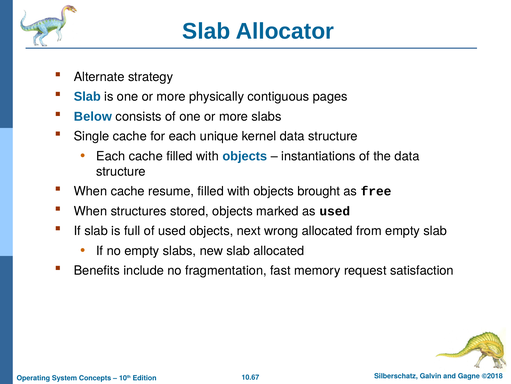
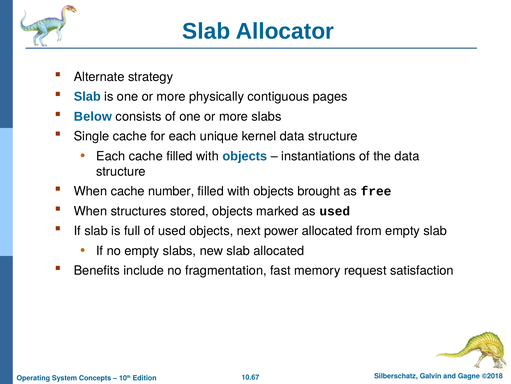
resume: resume -> number (171, 191)
wrong: wrong -> power (281, 231)
